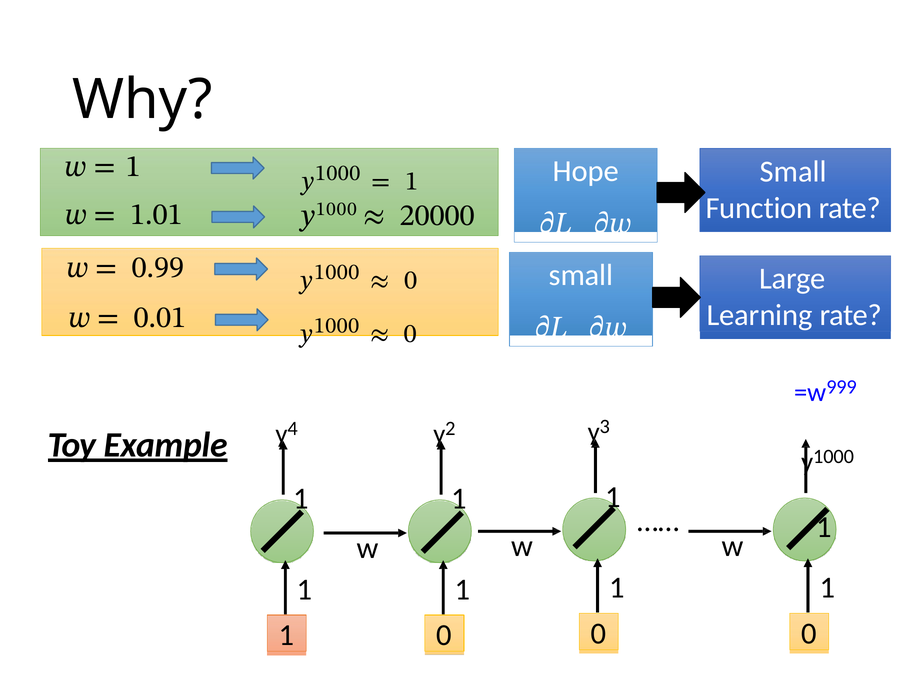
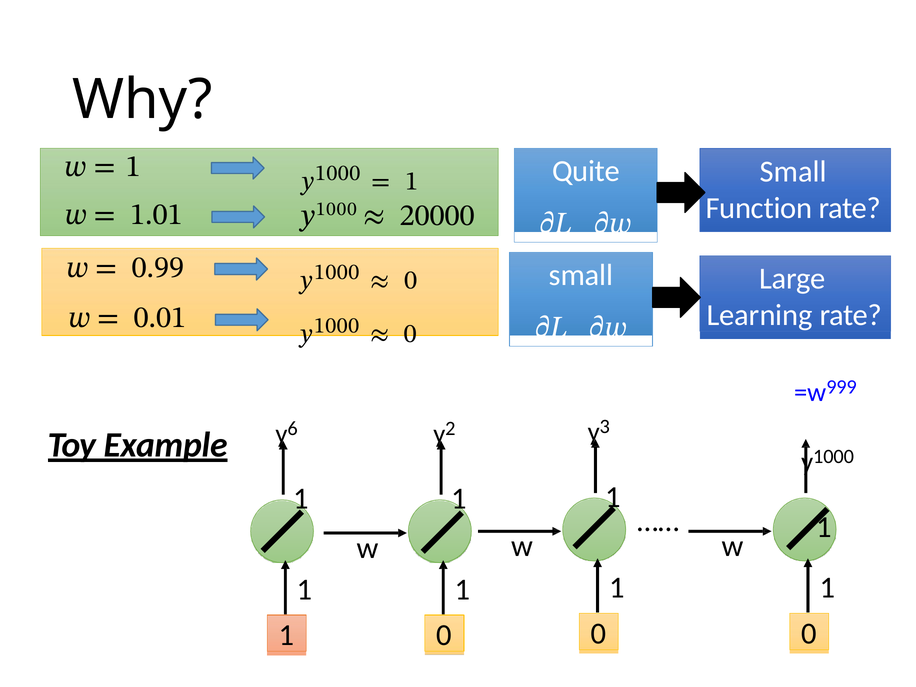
Hope: Hope -> Quite (586, 171)
4: 4 -> 6 (293, 428)
